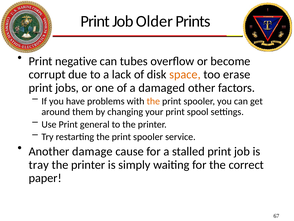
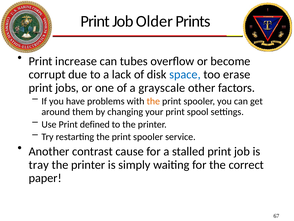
negative: negative -> increase (76, 61)
space colour: orange -> blue (185, 74)
damaged: damaged -> grayscale (162, 88)
general: general -> defined (95, 124)
damage: damage -> contrast (92, 151)
